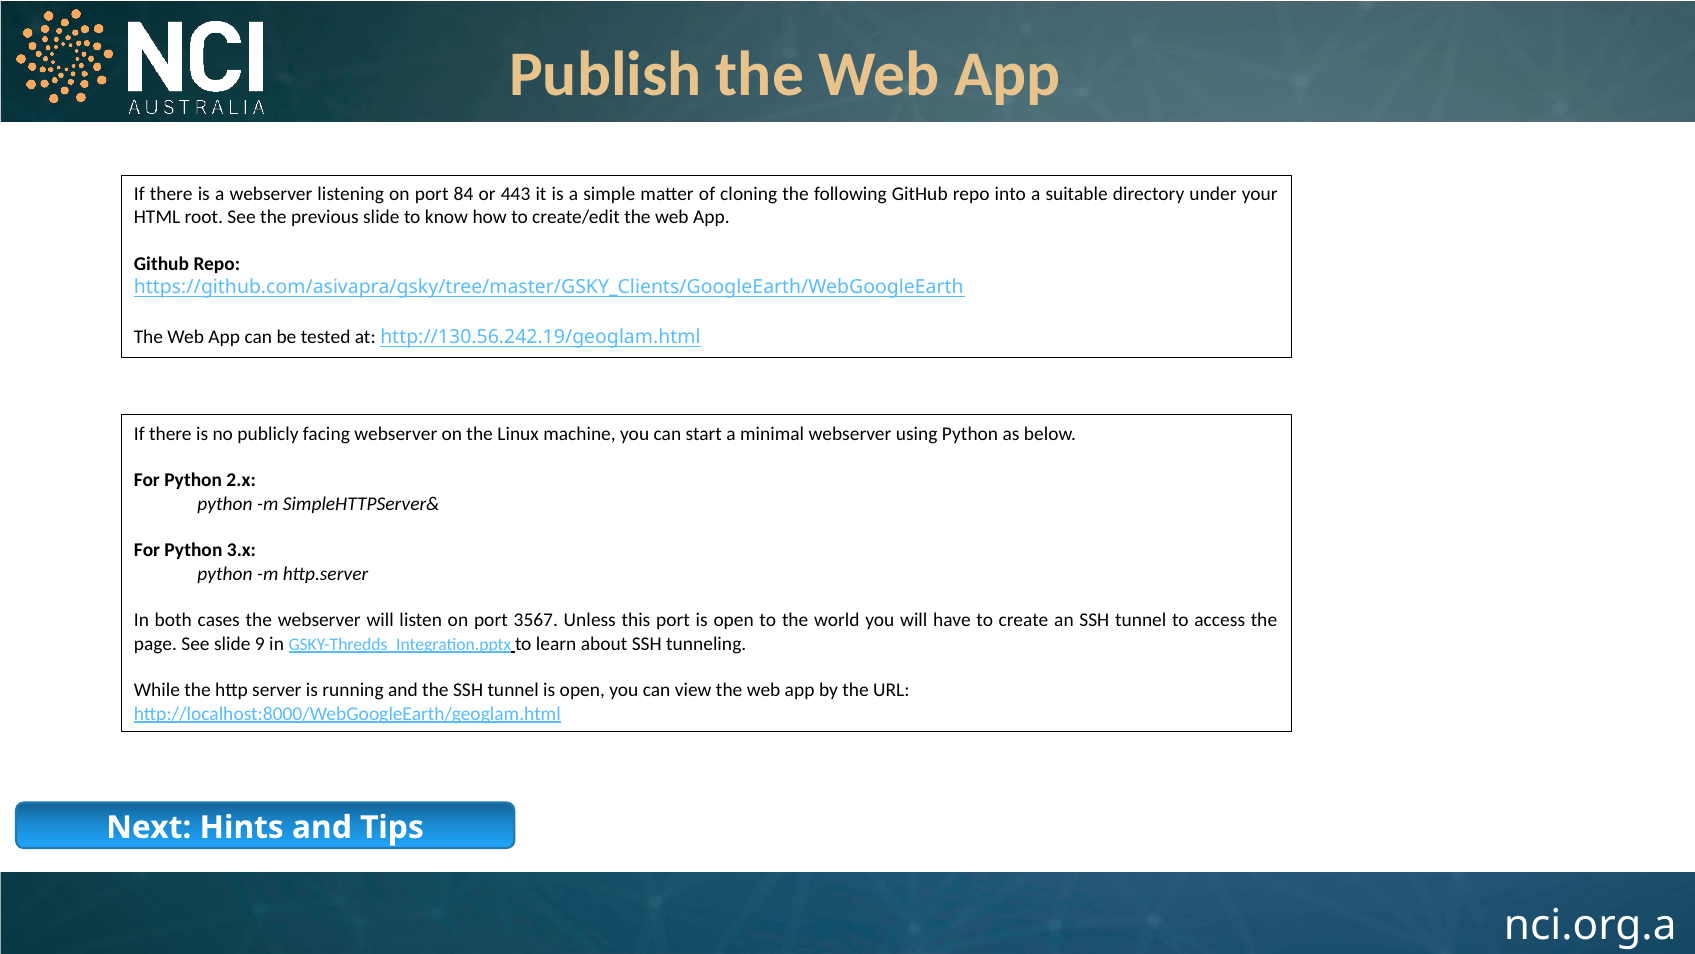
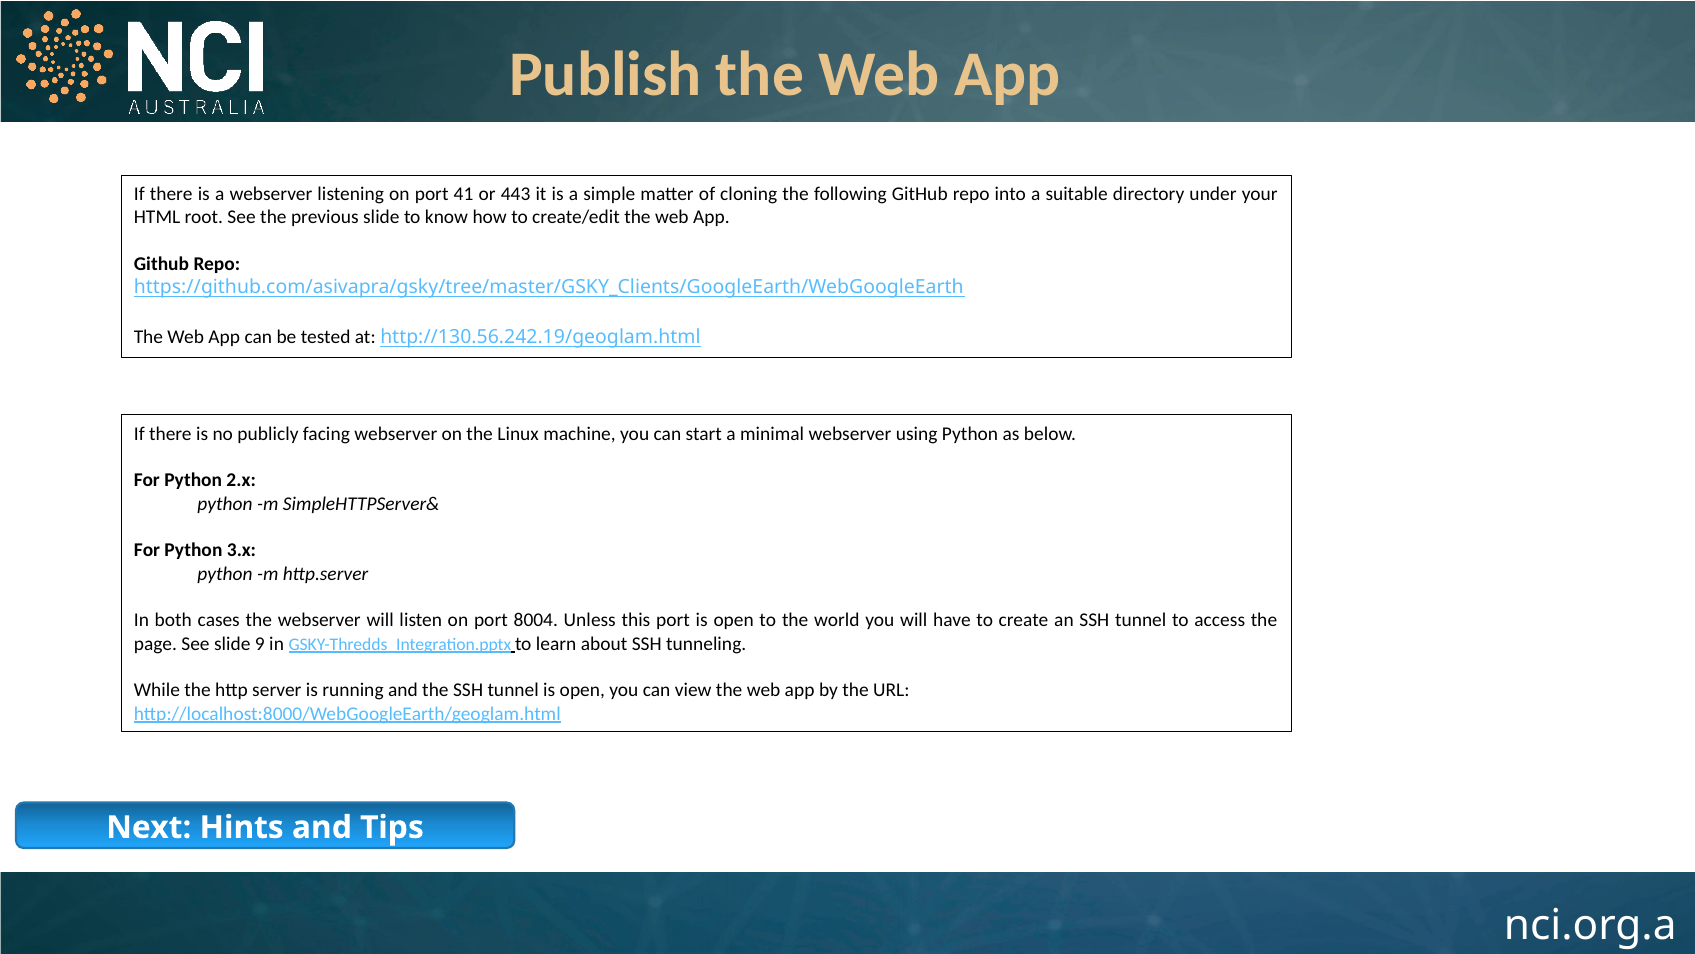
84: 84 -> 41 (464, 194)
3567: 3567 -> 8004 (536, 620)
